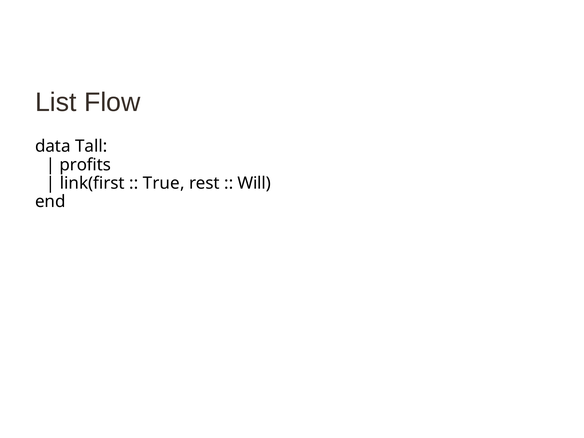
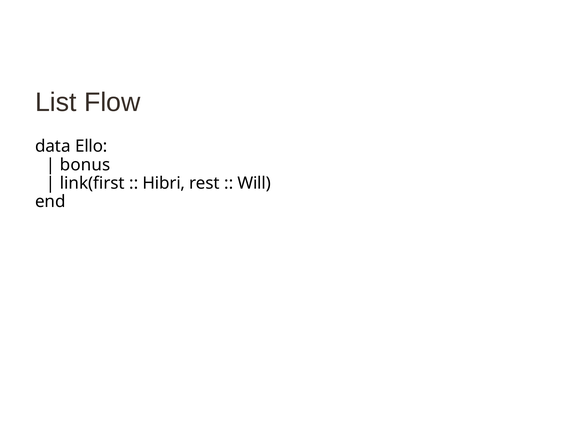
Tall: Tall -> Ello (91, 146)
profits: profits -> bonus (85, 165)
True: True -> Hibri (164, 183)
